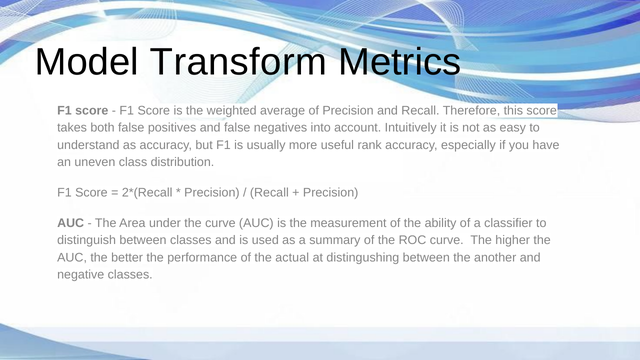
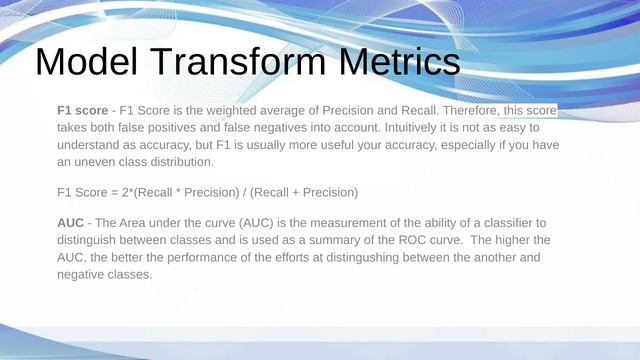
rank: rank -> your (370, 145)
actual: actual -> efforts (292, 257)
